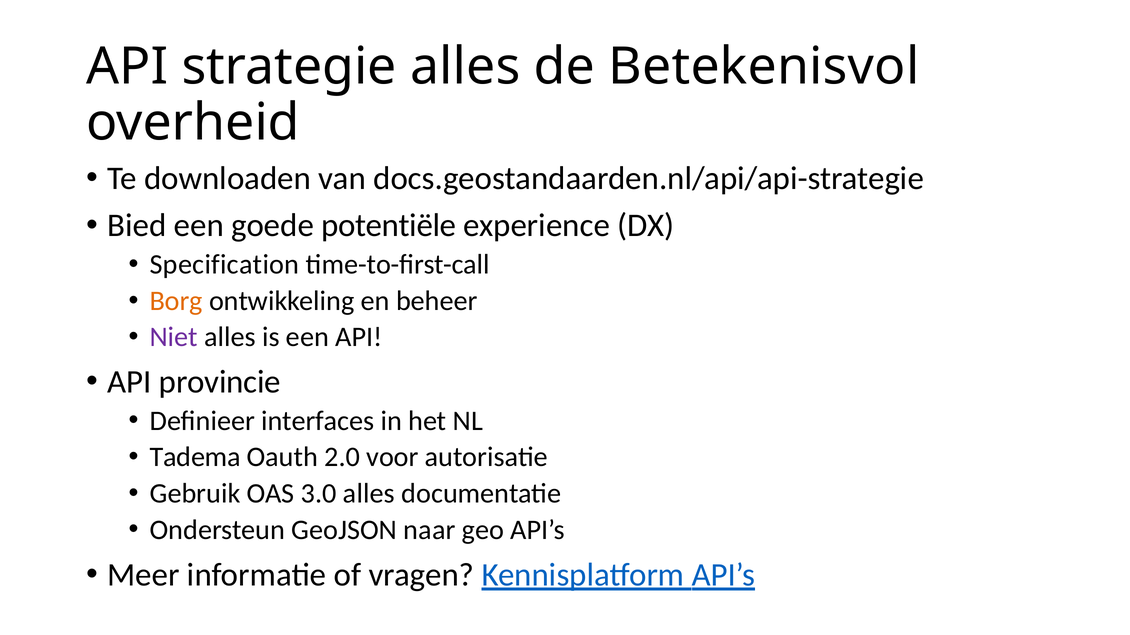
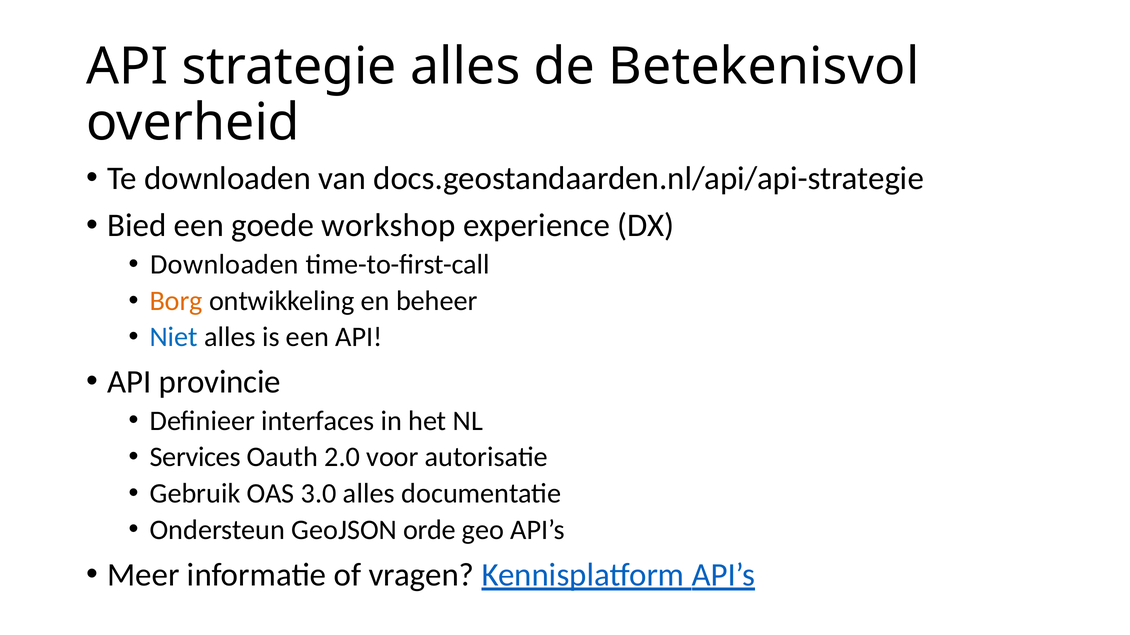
potentiële: potentiële -> workshop (388, 226)
Specification: Specification -> Downloaden (224, 265)
Niet colour: purple -> blue (174, 337)
Tadema: Tadema -> Services (195, 458)
naar: naar -> orde (430, 530)
